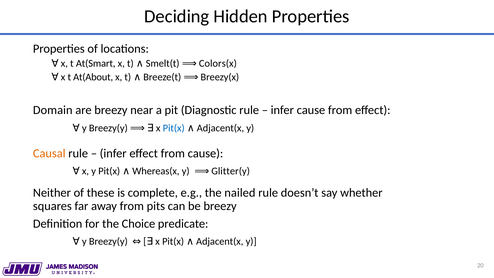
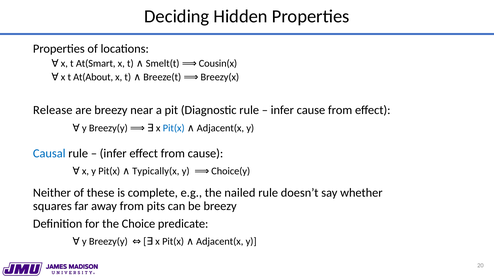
Colors(x: Colors(x -> Cousin(x (218, 64)
Domain: Domain -> Release (53, 110)
Causal colour: orange -> blue (49, 153)
Whereas(x: Whereas(x -> Typically(x (156, 171)
Glitter(y: Glitter(y -> Choice(y (231, 171)
